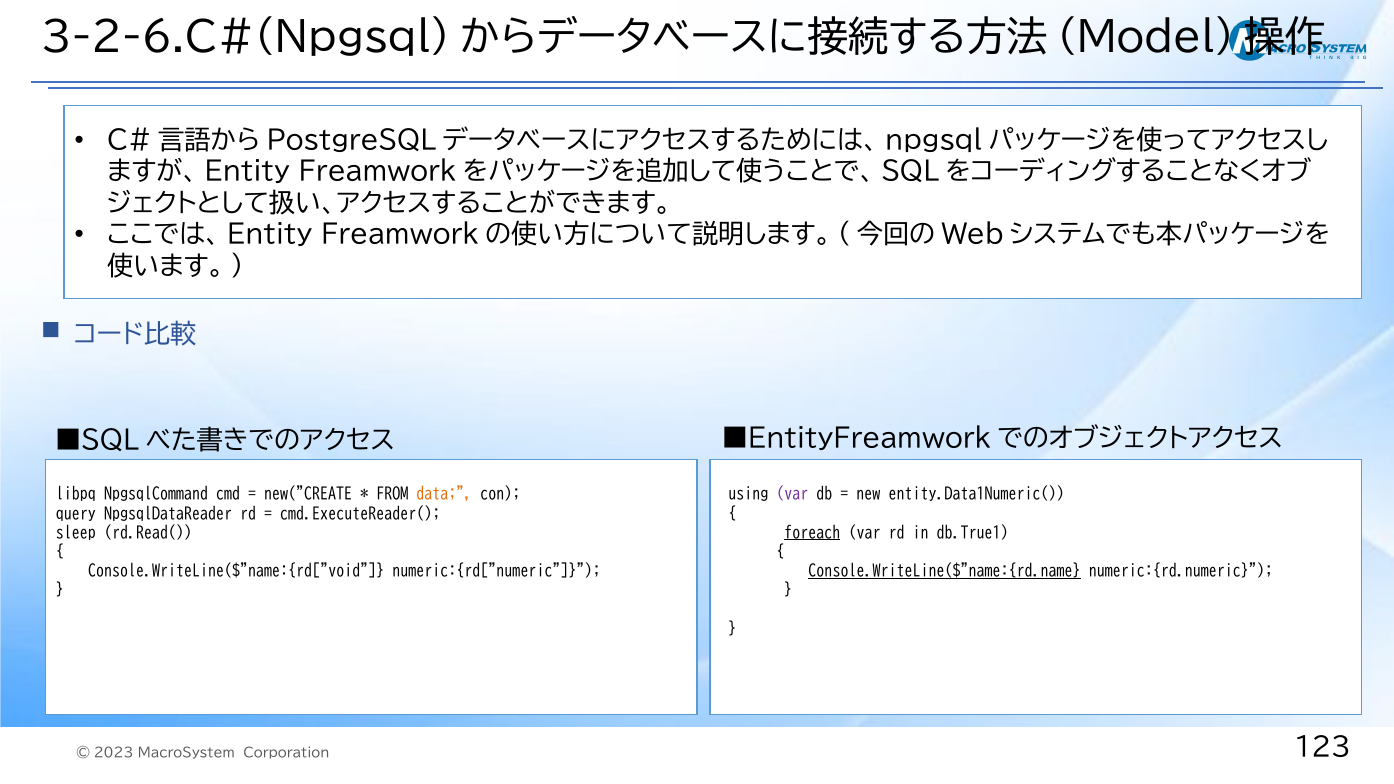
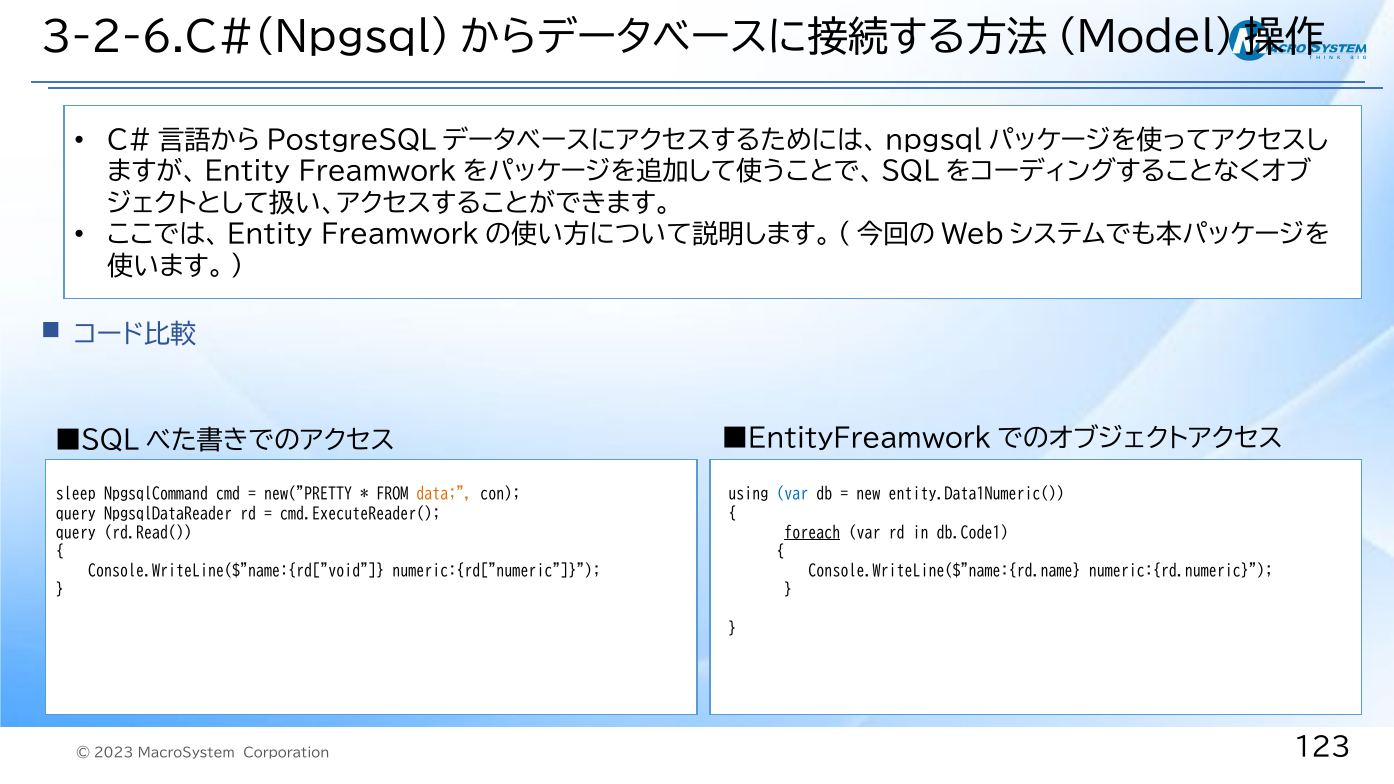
libpq: libpq -> sleep (76, 495)
new("CREATE: new("CREATE -> new("PRETTY (308, 495)
var colour: purple -> blue (792, 495)
sleep: sleep -> query (76, 533)
db.True1: db.True1 -> db.Code1 (973, 533)
Console.WriteLine($"name:{rd.name underline: present -> none (945, 571)
